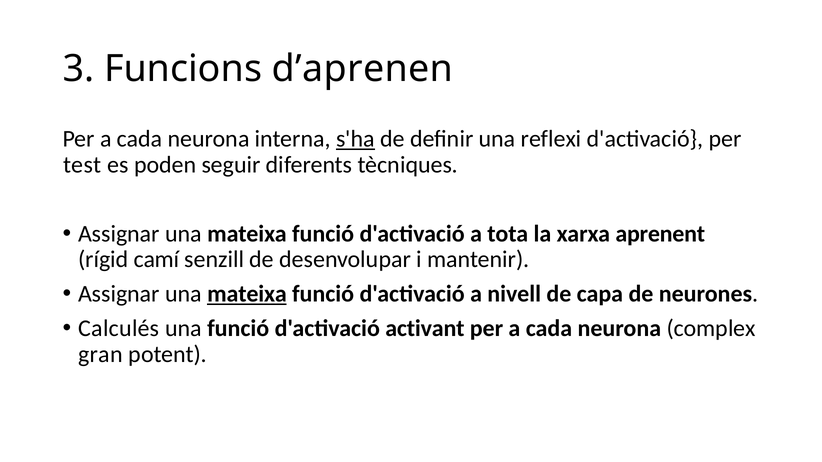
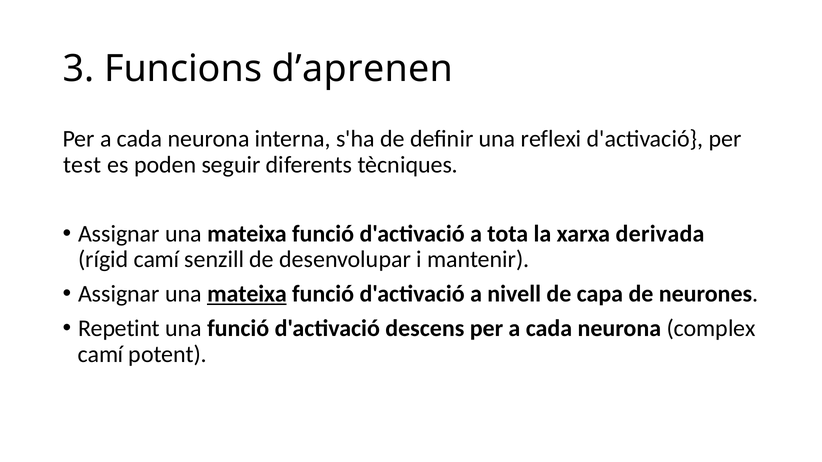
s'ha underline: present -> none (355, 139)
aprenent: aprenent -> derivada (660, 234)
Calculés: Calculés -> Repetint (119, 329)
activant: activant -> descens (425, 329)
gran: gran -> camí (101, 355)
